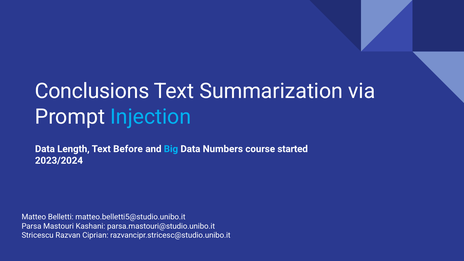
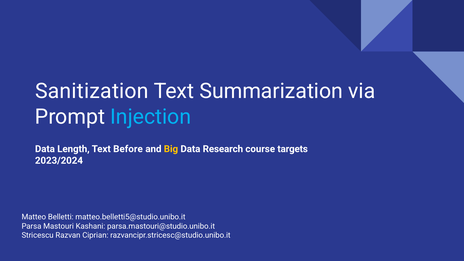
Conclusions: Conclusions -> Sanitization (92, 91)
Big colour: light blue -> yellow (171, 149)
Numbers: Numbers -> Research (223, 149)
started: started -> targets (293, 149)
